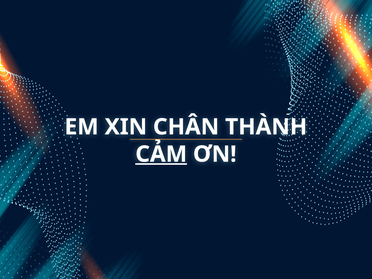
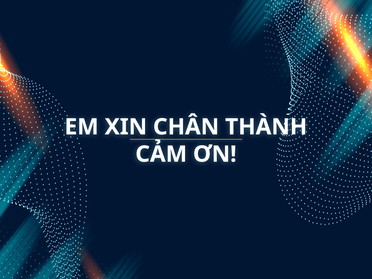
CẢM underline: present -> none (161, 154)
